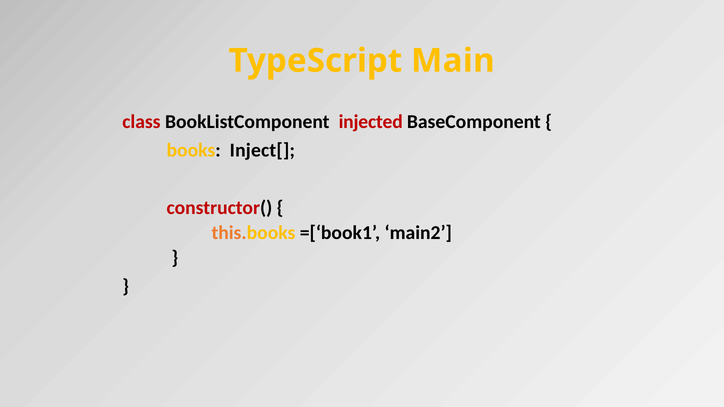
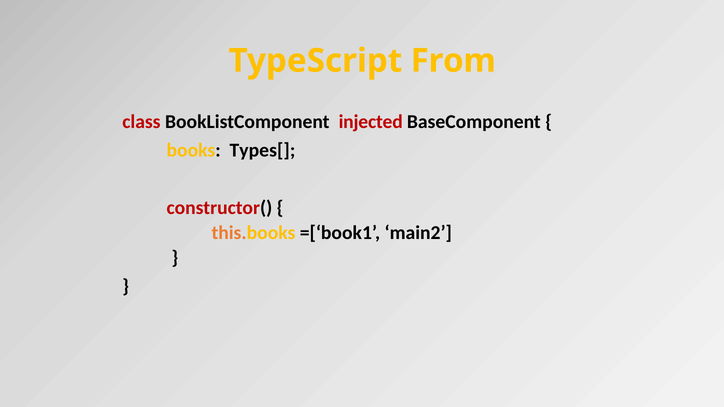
Main: Main -> From (453, 61)
Inject[: Inject[ -> Types[ (262, 150)
